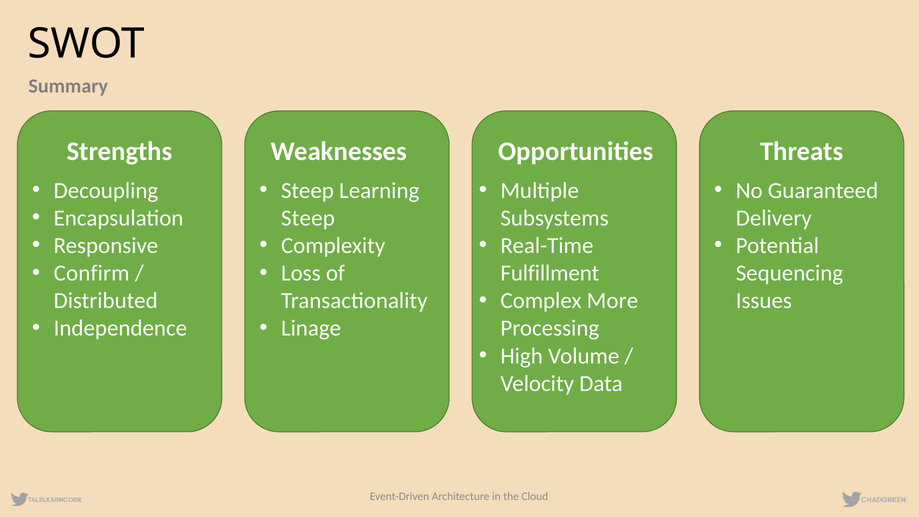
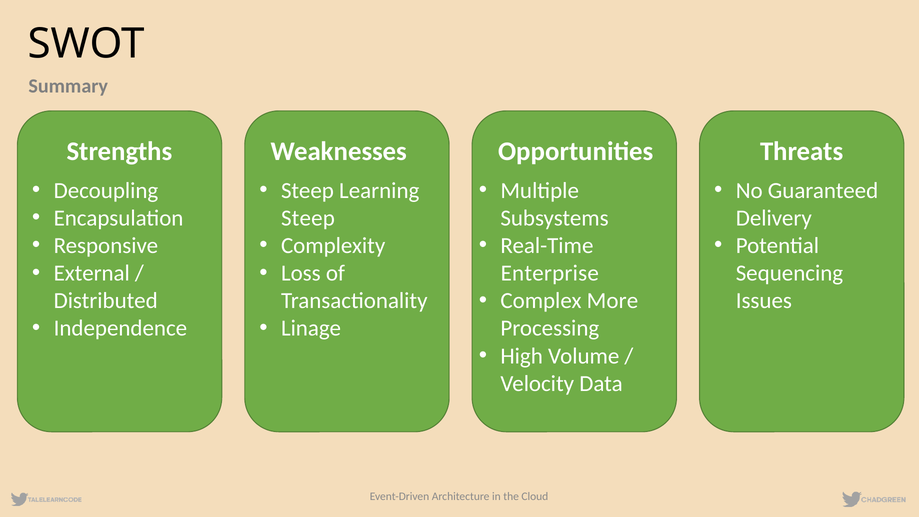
Confirm: Confirm -> External (92, 273)
Fulfillment: Fulfillment -> Enterprise (550, 273)
